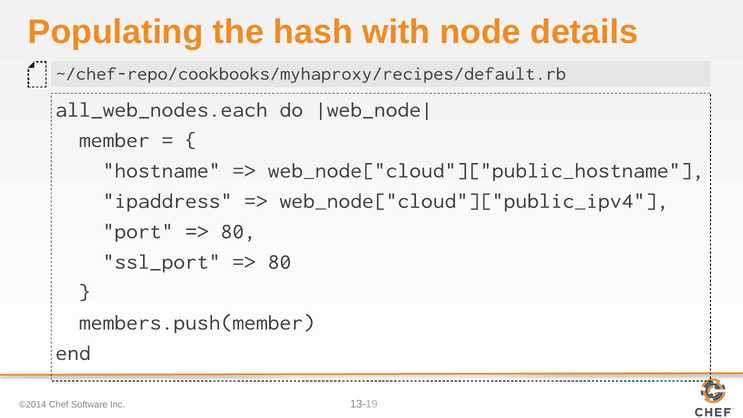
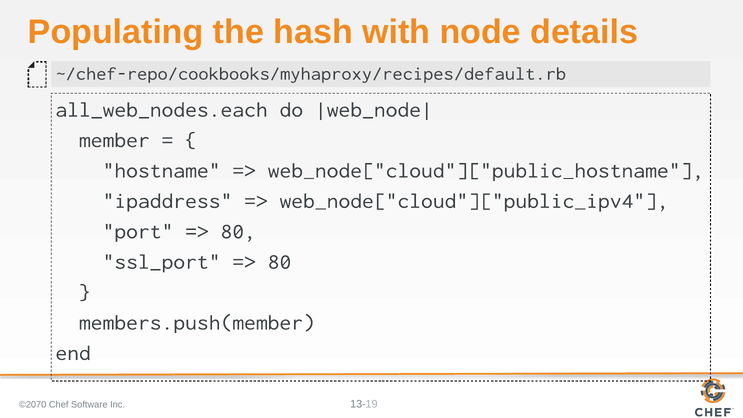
©2014: ©2014 -> ©2070 (33, 404)
